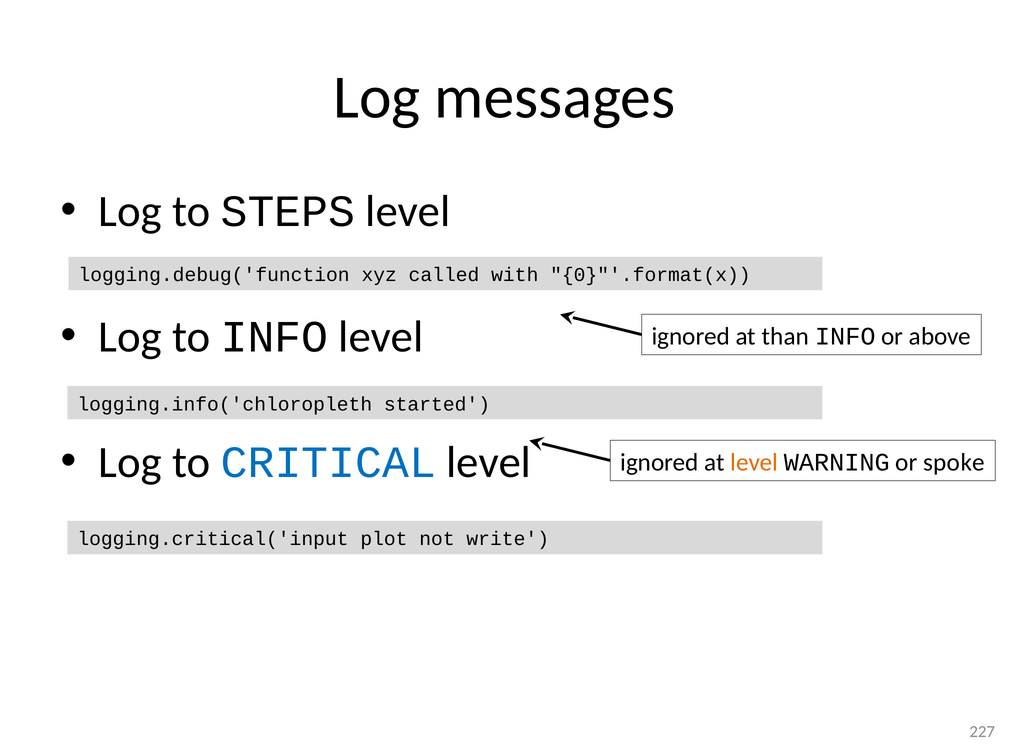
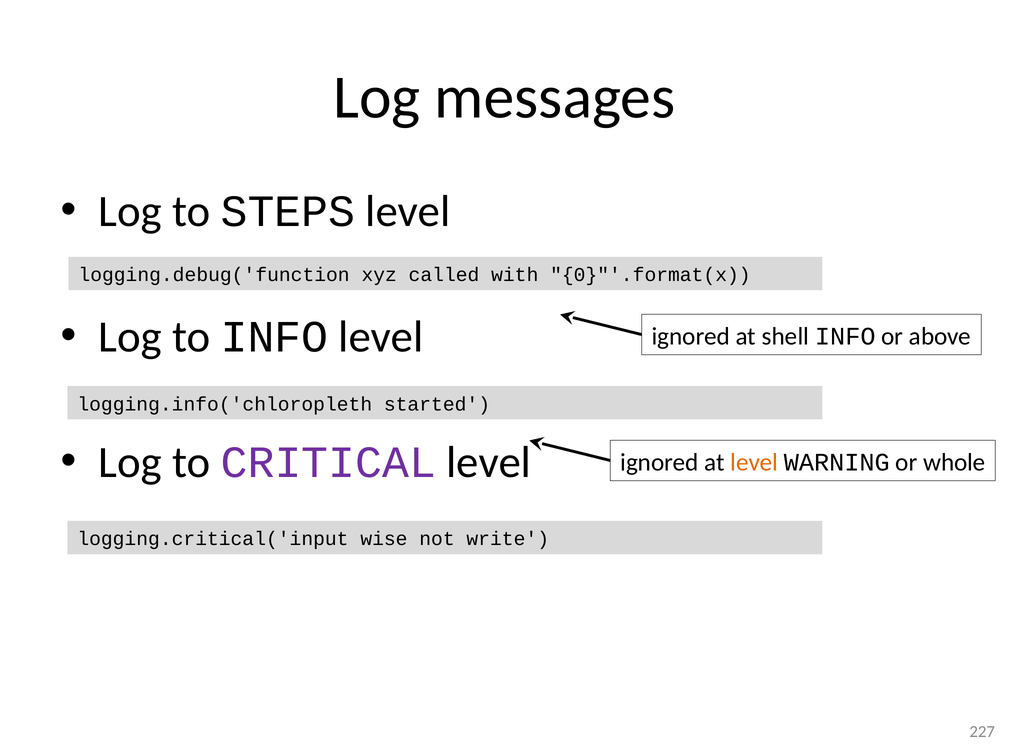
than: than -> shell (785, 337)
CRITICAL colour: blue -> purple (328, 463)
spoke: spoke -> whole (954, 463)
plot: plot -> wise (384, 539)
